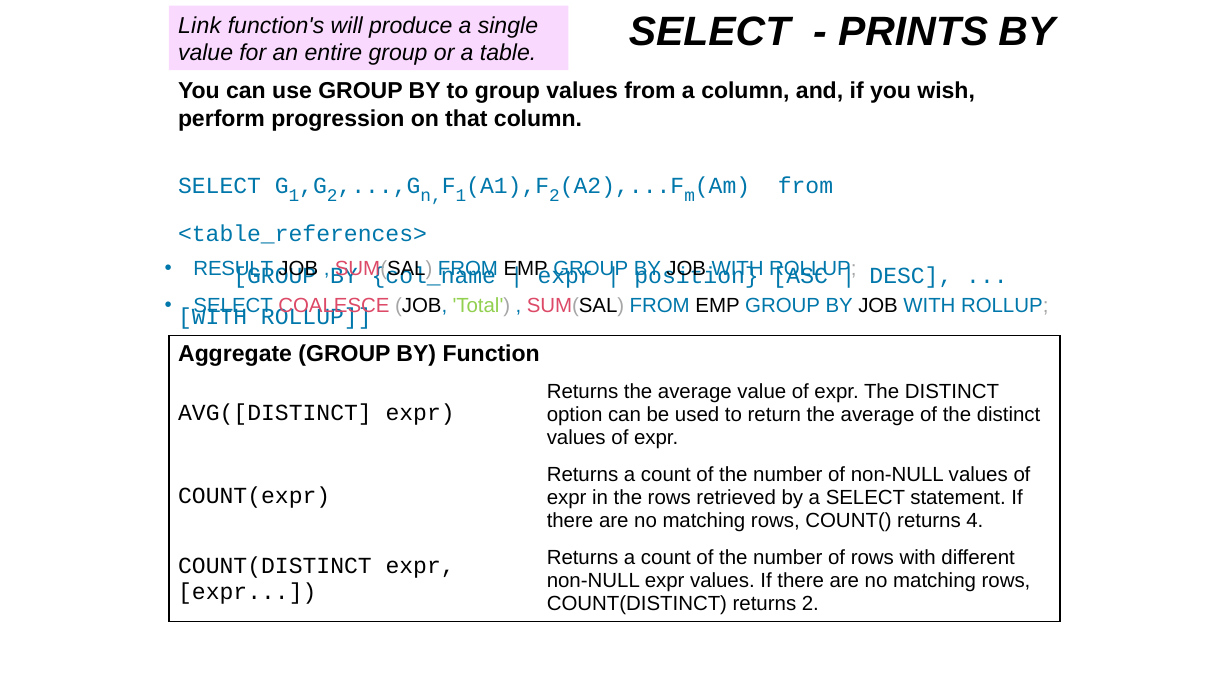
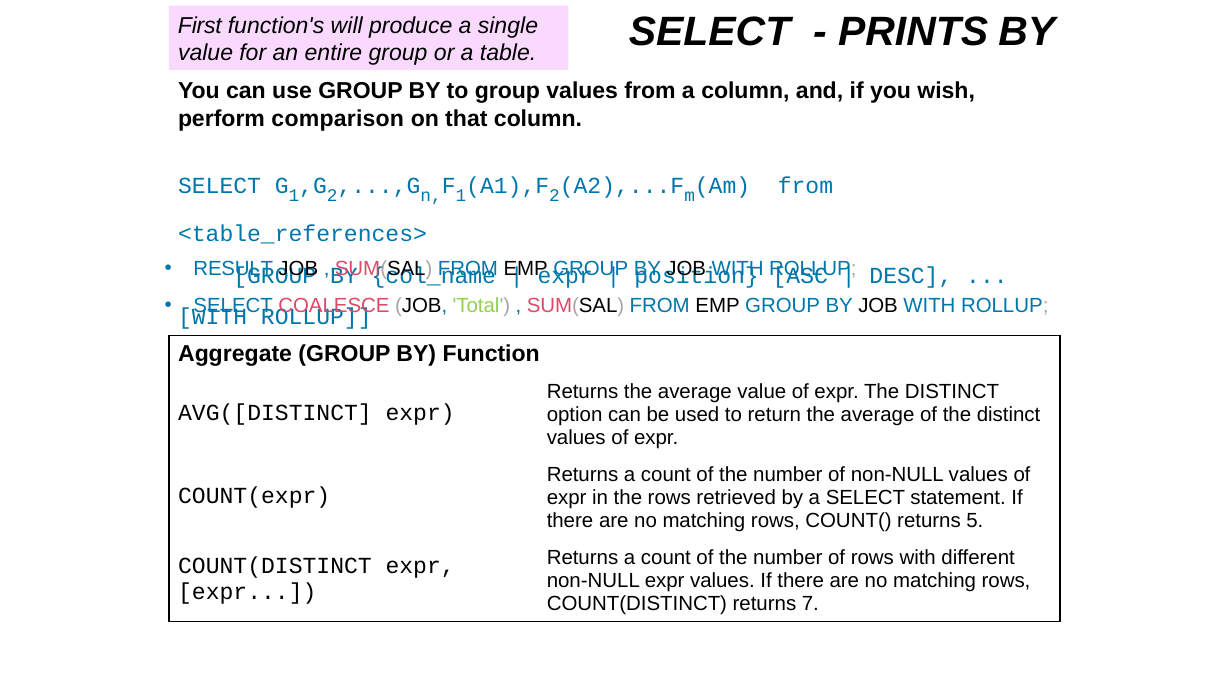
Link: Link -> First (200, 26)
progression: progression -> comparison (338, 118)
4: 4 -> 5 (975, 521)
returns 2: 2 -> 7 (810, 604)
